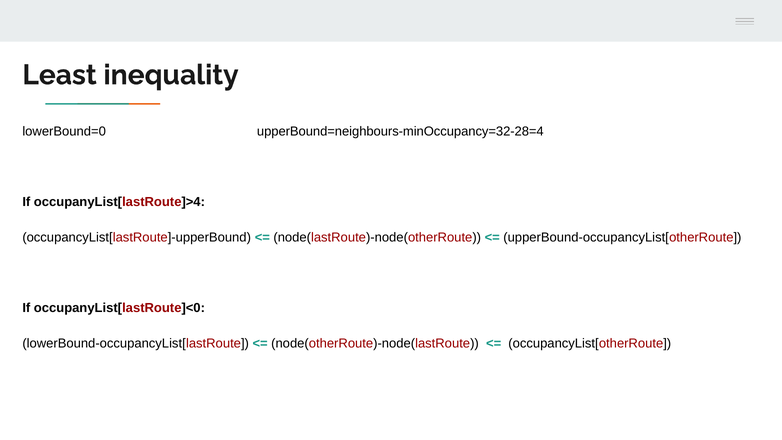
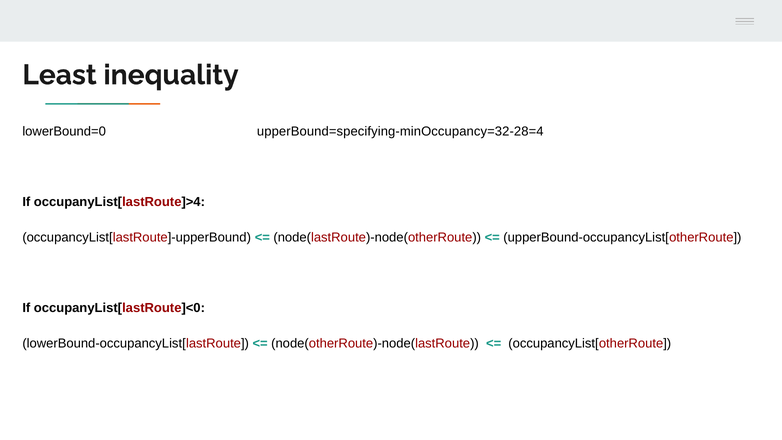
upperBound=neighbours-minOccupancy=32-28=4: upperBound=neighbours-minOccupancy=32-28=4 -> upperBound=specifying-minOccupancy=32-28=4 (400, 131)
